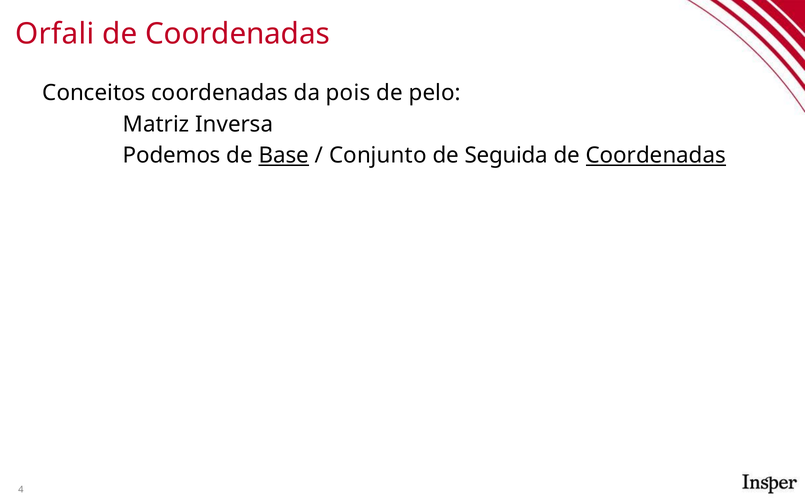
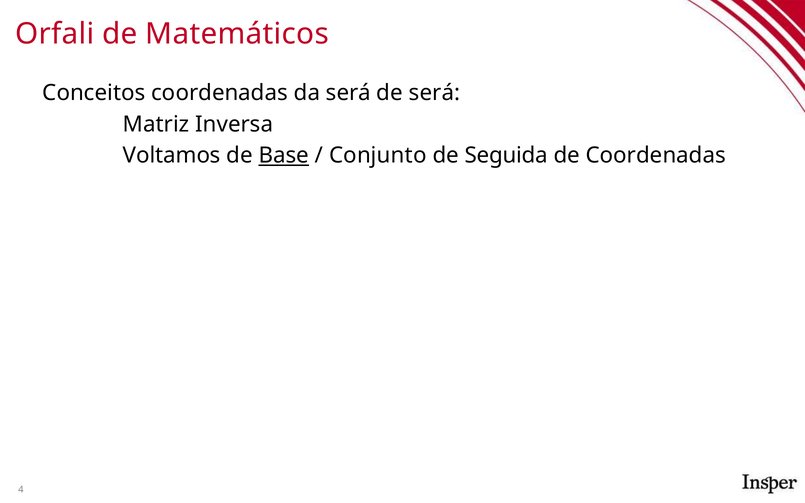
Coordenadas: Coordenadas -> Matemáticos (237, 34)
da pois: pois -> será (348, 93)
de pelo: pelo -> será (435, 93)
Podemos: Podemos -> Voltamos (172, 156)
Coordenadas underline: present -> none (656, 156)
